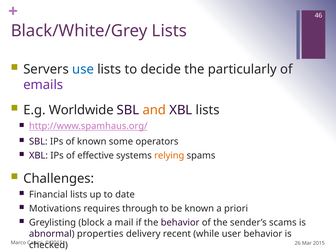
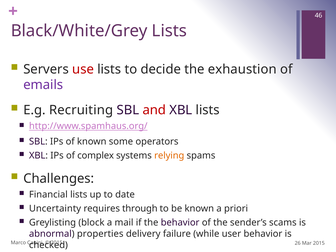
use colour: blue -> red (83, 69)
particularly: particularly -> exhaustion (242, 69)
Worldwide: Worldwide -> Recruiting (81, 110)
and colour: orange -> red (154, 110)
effective: effective -> complex (96, 156)
Motivations: Motivations -> Uncertainty (55, 209)
recent: recent -> failure (177, 234)
